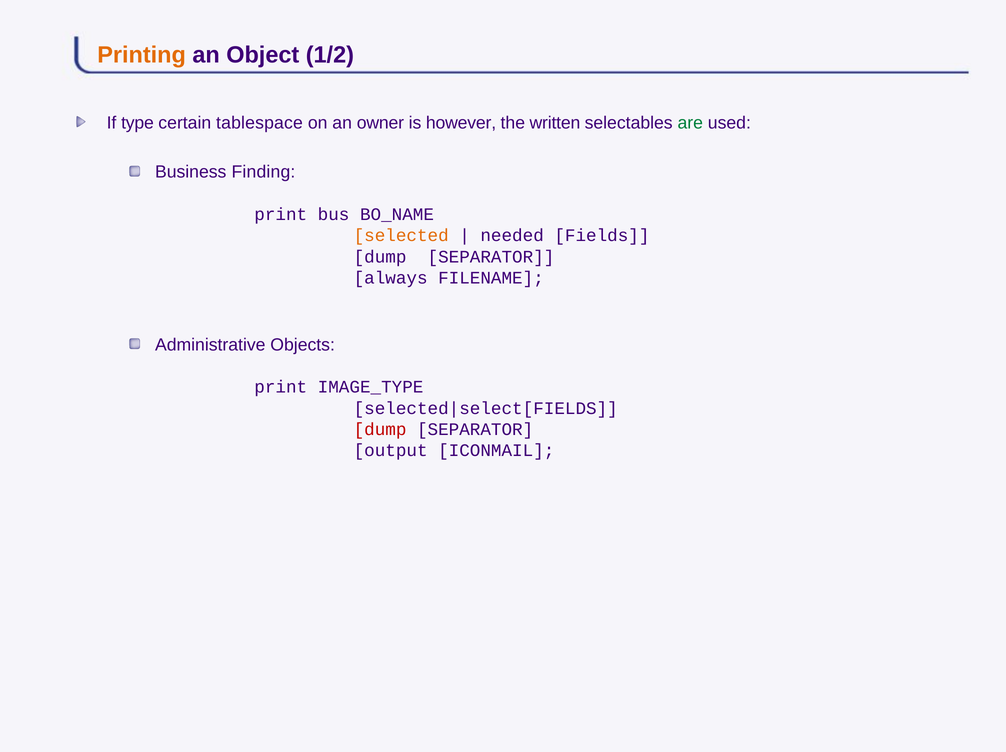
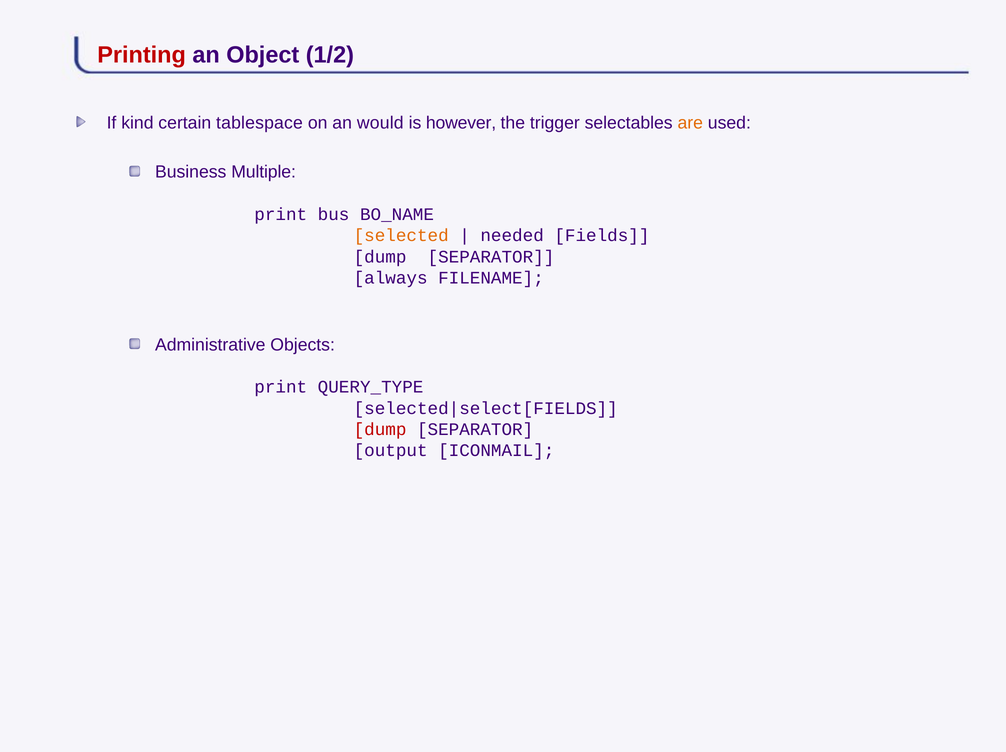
Printing colour: orange -> red (142, 55)
type: type -> kind (137, 123)
owner: owner -> would (380, 123)
written: written -> trigger (555, 123)
are colour: green -> orange (690, 123)
Finding: Finding -> Multiple (264, 172)
IMAGE_TYPE: IMAGE_TYPE -> QUERY_TYPE (371, 387)
